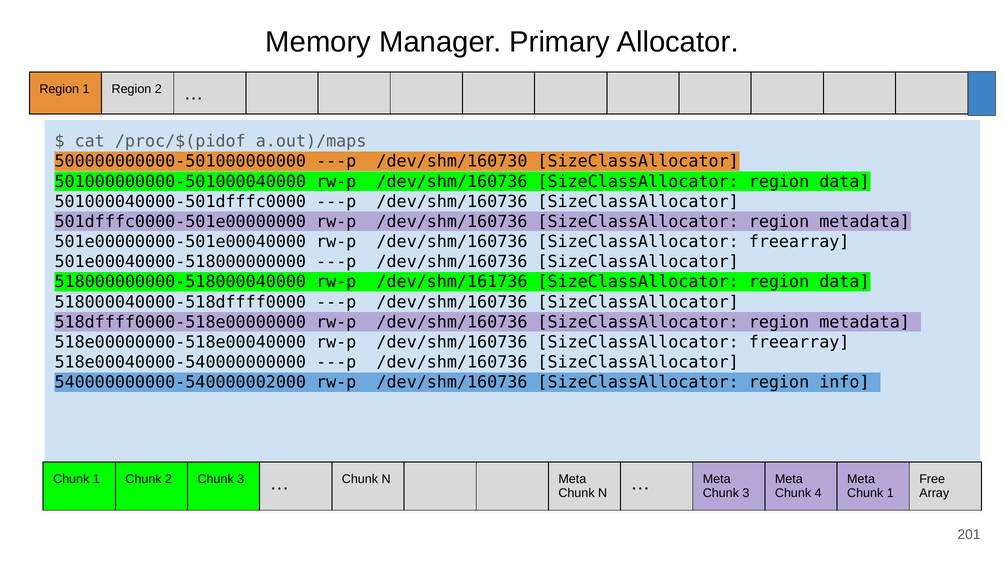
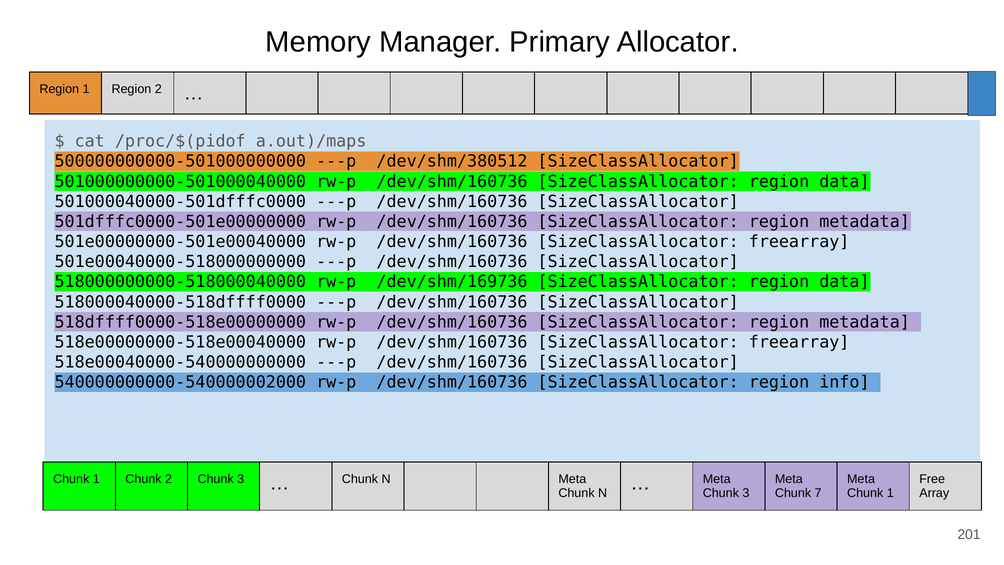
/dev/shm/160730: /dev/shm/160730 -> /dev/shm/380512 (452, 161)
/dev/shm/161736: /dev/shm/161736 -> /dev/shm/169736 (452, 282)
4: 4 -> 7 (818, 493)
